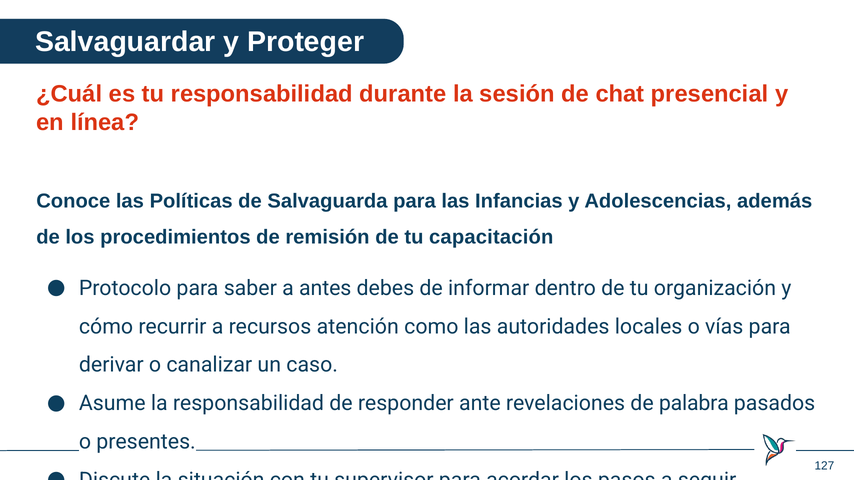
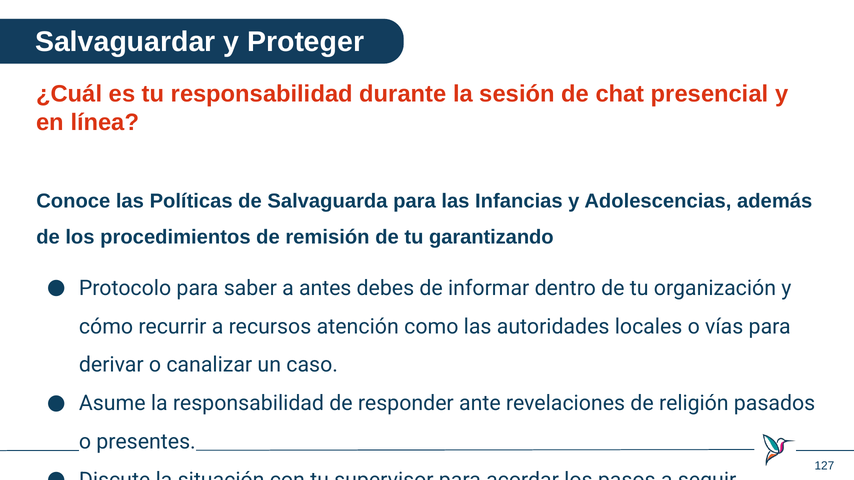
capacitación: capacitación -> garantizando (491, 238)
palabra: palabra -> religión (694, 404)
